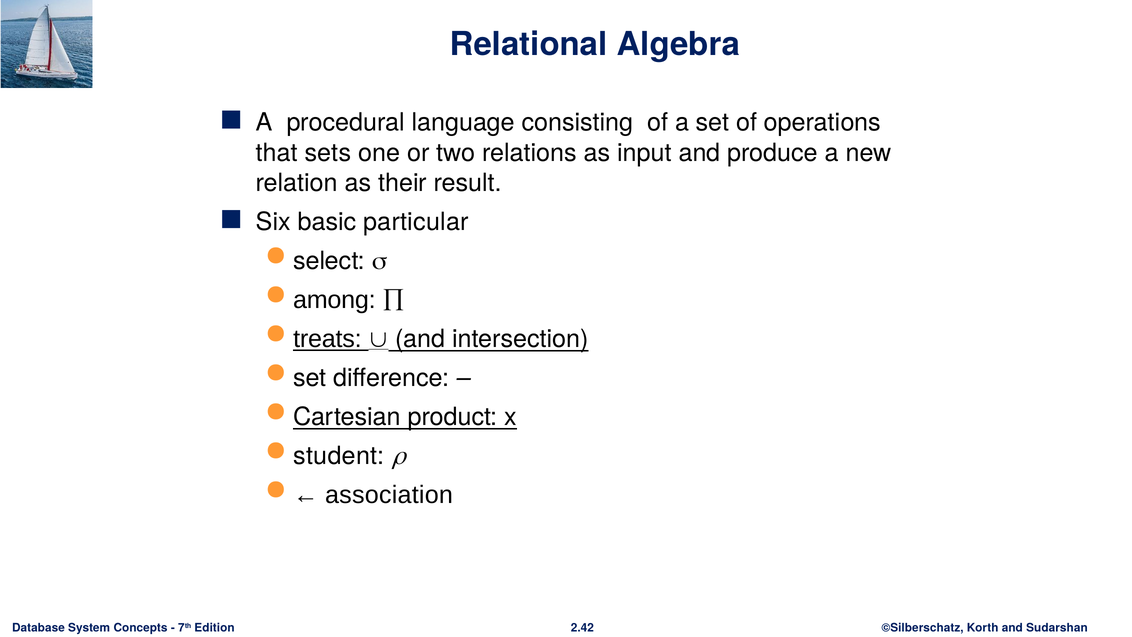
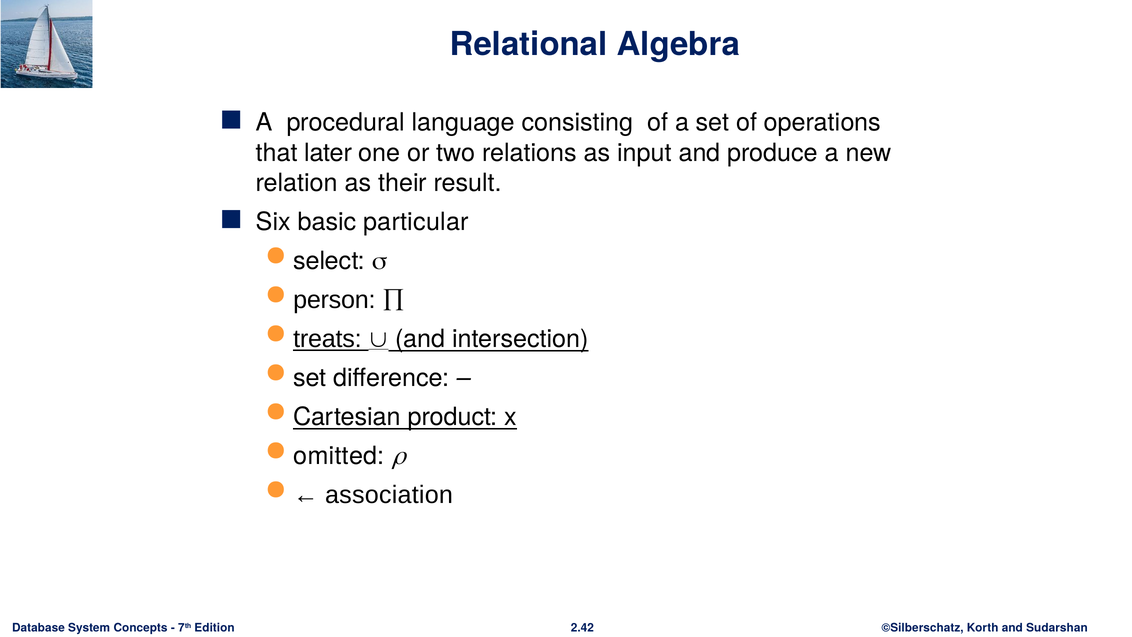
sets: sets -> later (328, 153)
among: among -> person (334, 300)
student: student -> omitted (339, 456)
